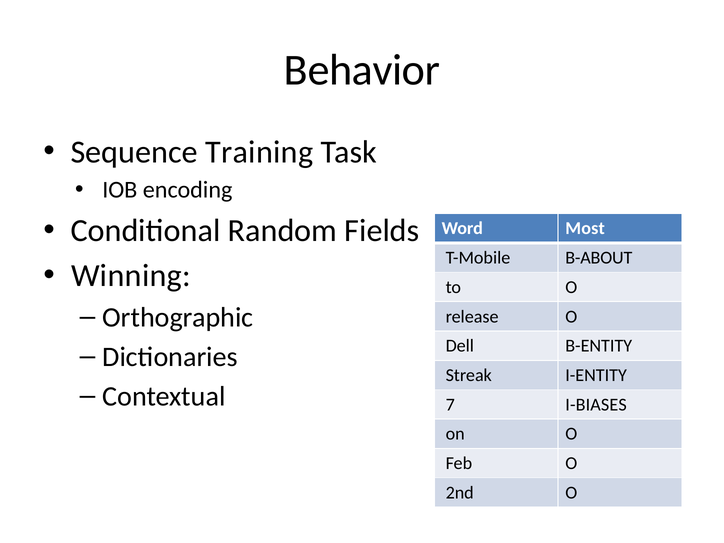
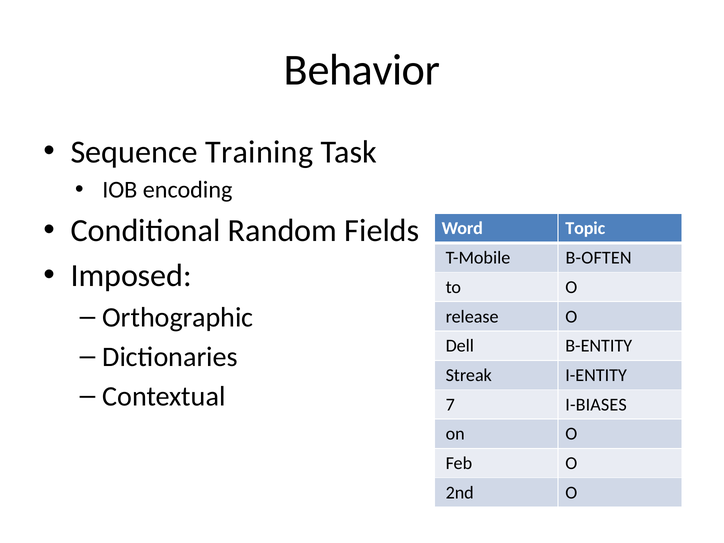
Most: Most -> Topic (585, 228)
B-ABOUT: B-ABOUT -> B-OFTEN (599, 258)
Winning: Winning -> Imposed (131, 276)
